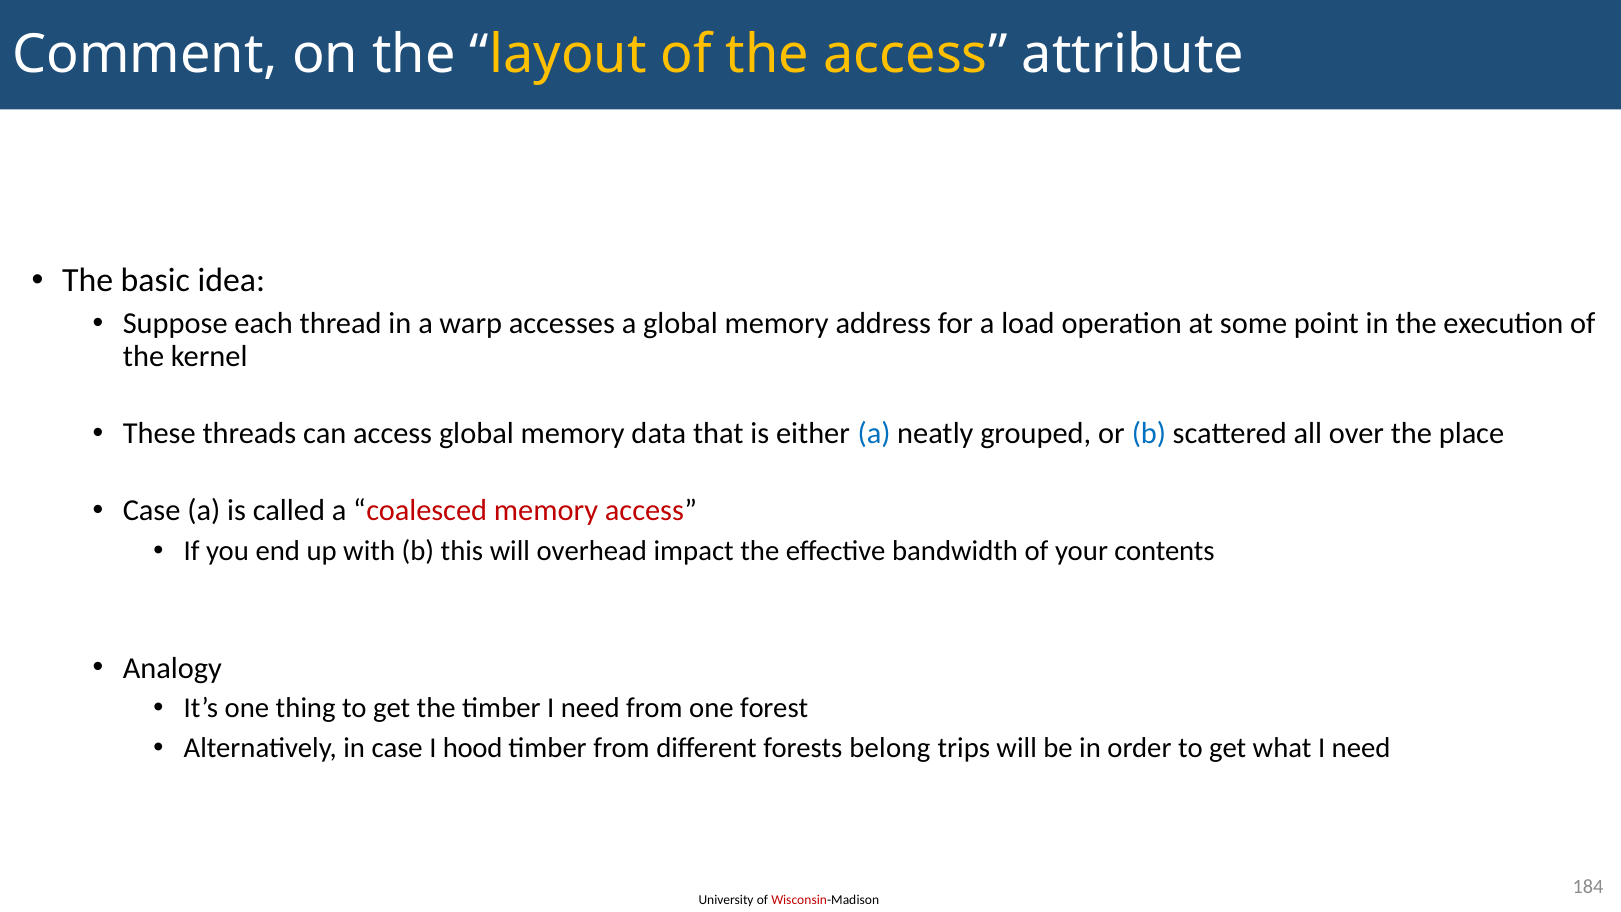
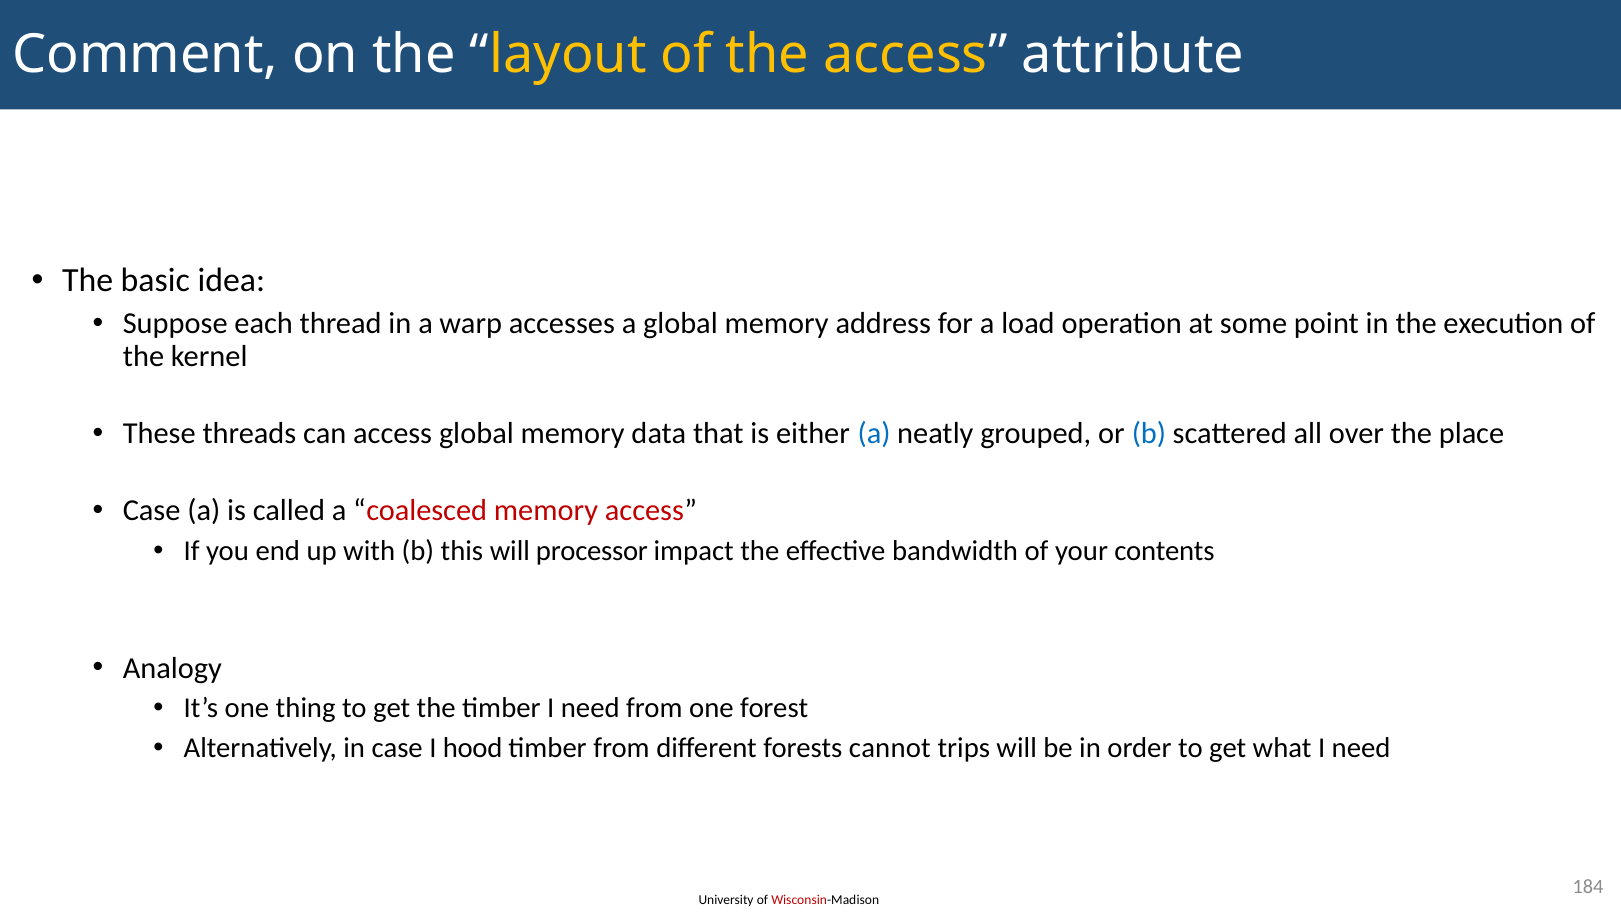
overhead: overhead -> processor (592, 551)
belong: belong -> cannot (890, 748)
